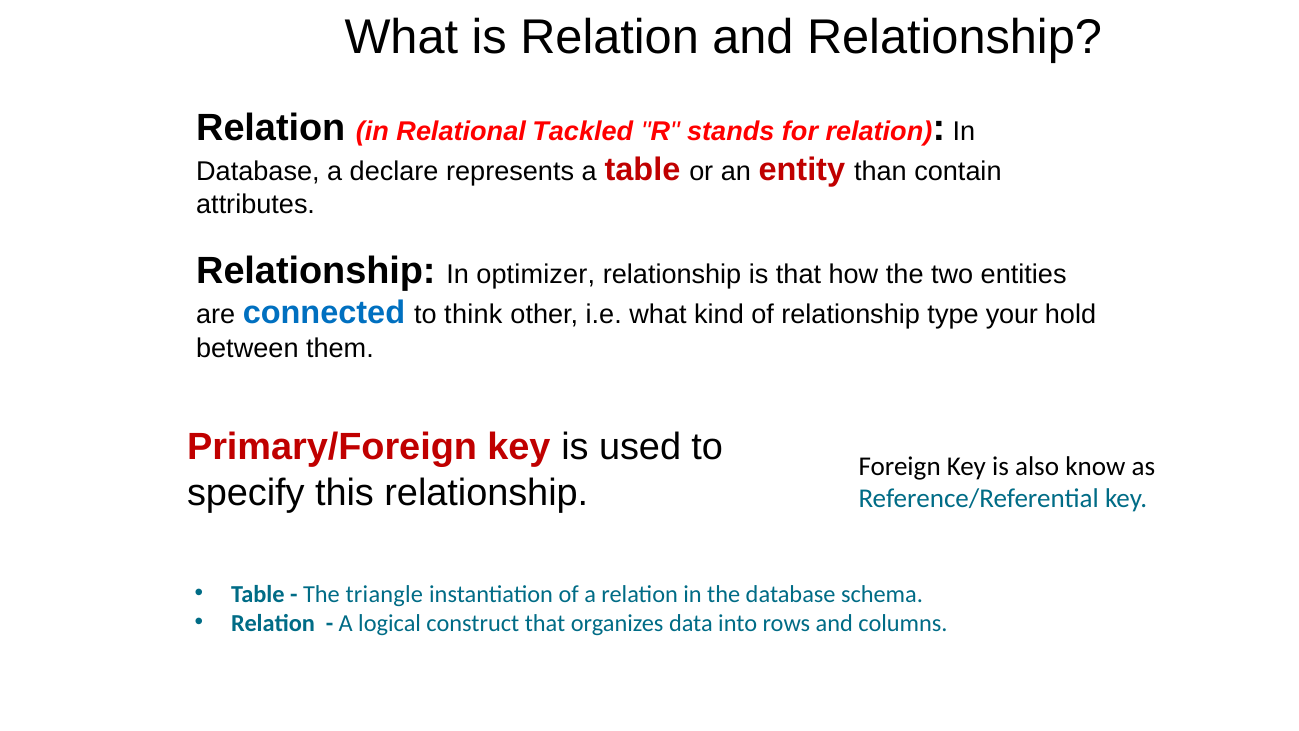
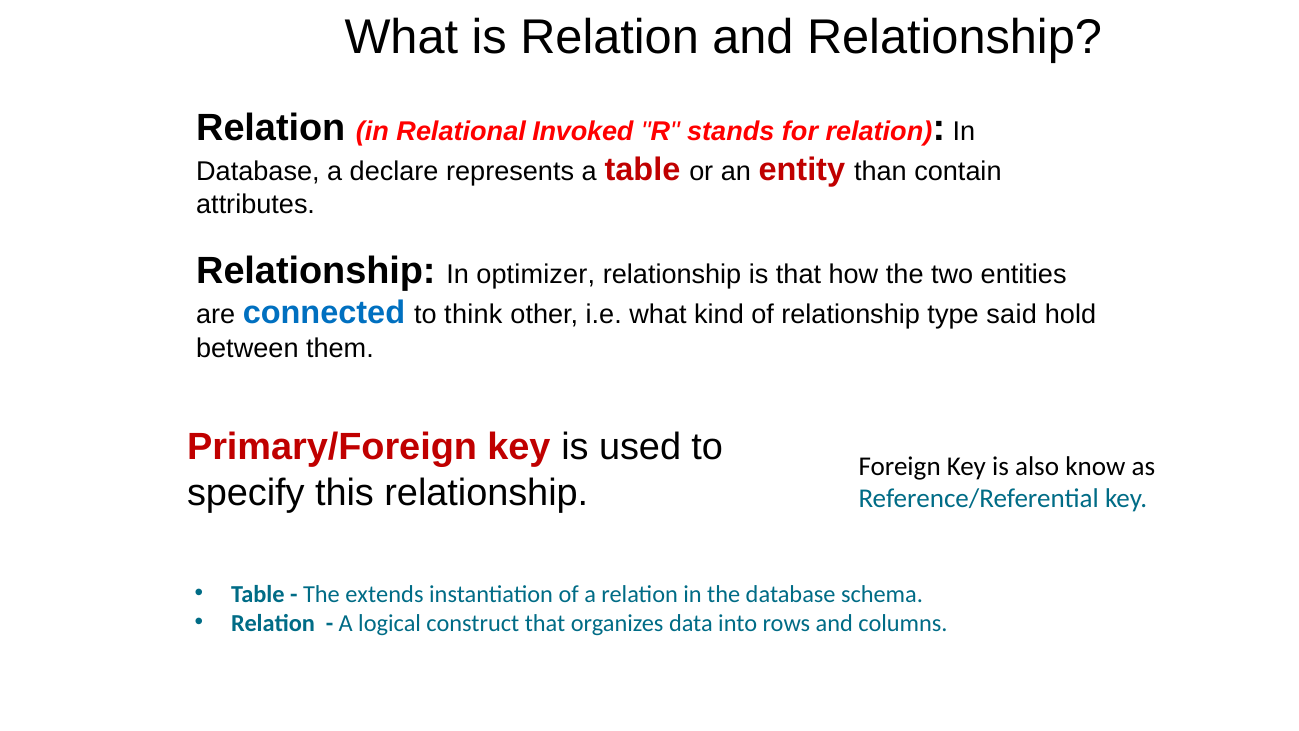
Tackled: Tackled -> Invoked (583, 131)
your: your -> said (1012, 315)
triangle: triangle -> extends (384, 594)
